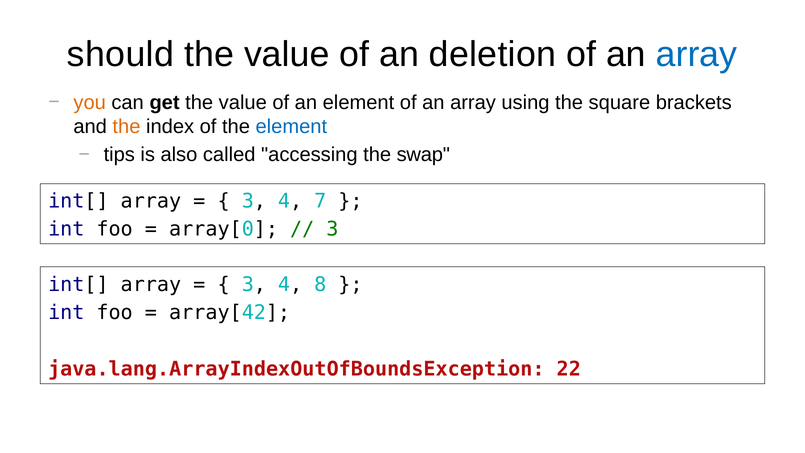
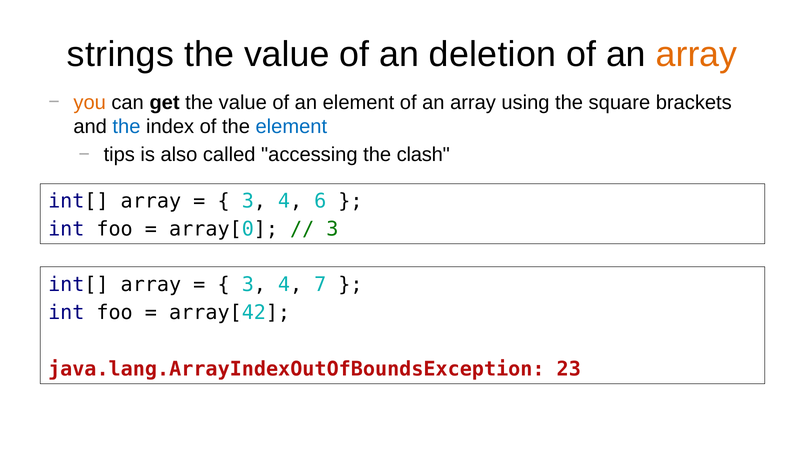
should: should -> strings (120, 54)
array colour: blue -> orange (697, 54)
the colour: orange -> blue (126, 126)
swap: swap -> clash (423, 155)
7: 7 -> 6 (320, 201)
8: 8 -> 7 (320, 284)
22: 22 -> 23 (569, 369)
